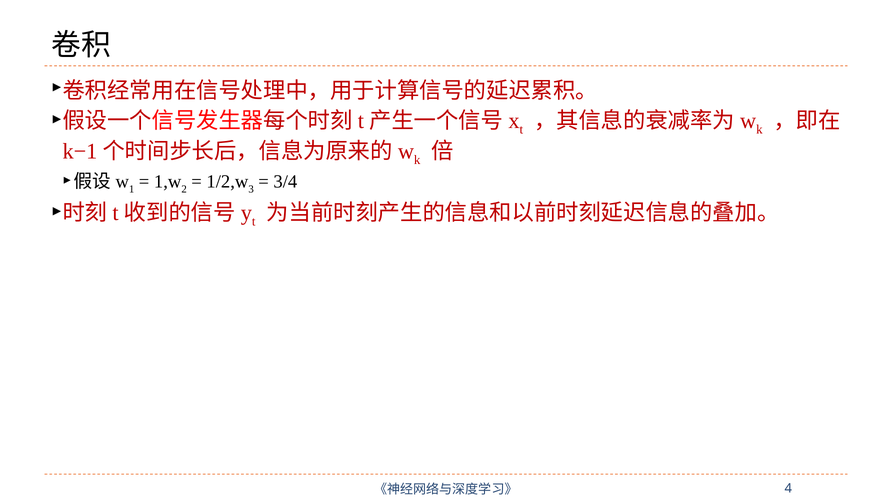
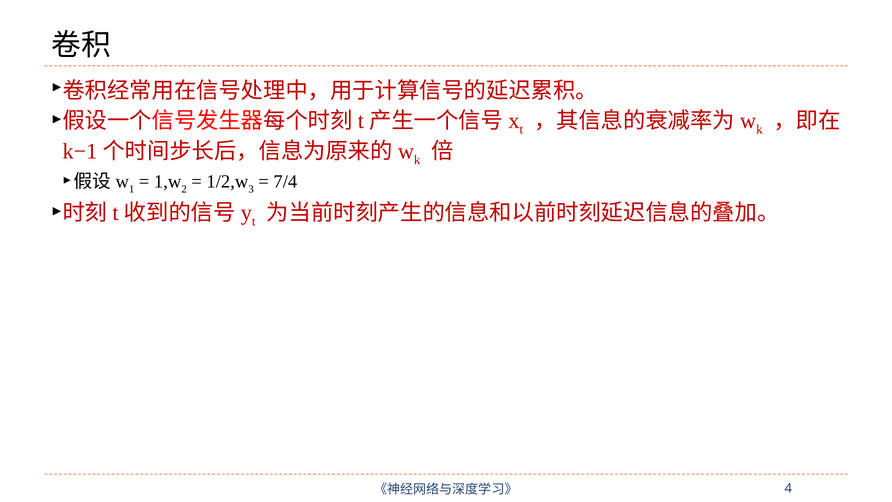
3/4: 3/4 -> 7/4 (285, 182)
